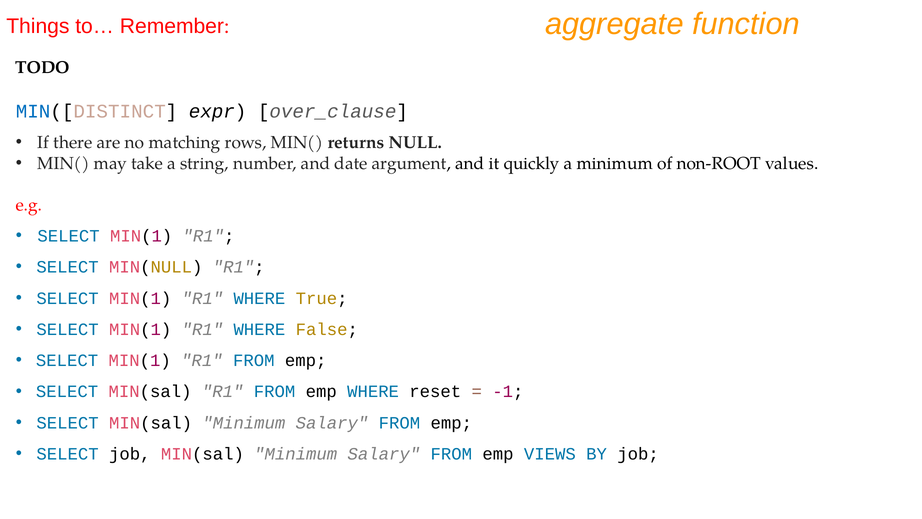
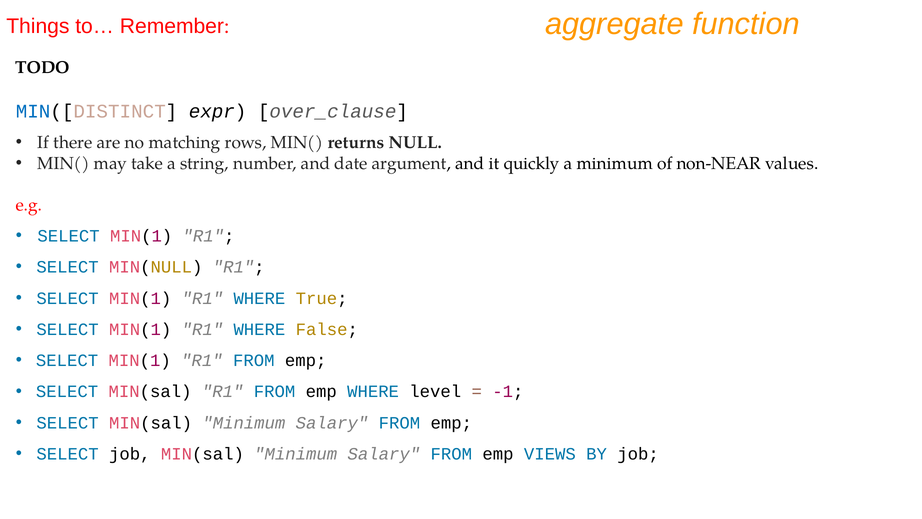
non-ROOT: non-ROOT -> non-NEAR (719, 163)
reset: reset -> level (435, 391)
